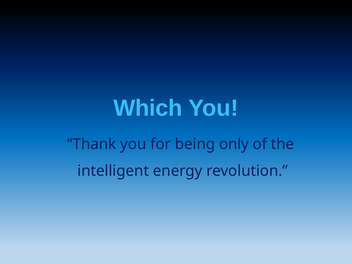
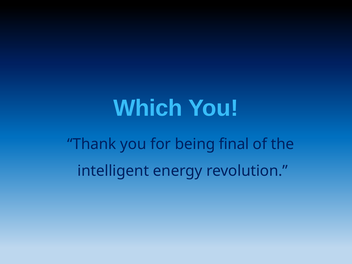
only: only -> final (234, 144)
